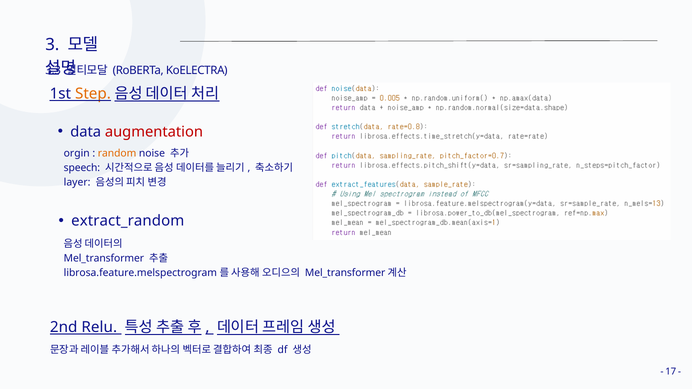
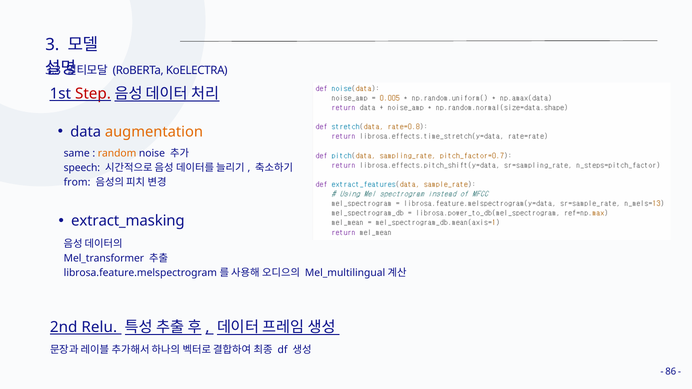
Step colour: orange -> red (93, 94)
augmentation colour: red -> orange (154, 132)
orgin: orgin -> same (77, 154)
layer: layer -> from (77, 182)
extract_random: extract_random -> extract_masking (128, 221)
Mel_transformer: Mel_transformer -> Mel_multilingual (345, 273)
17: 17 -> 86 (671, 372)
